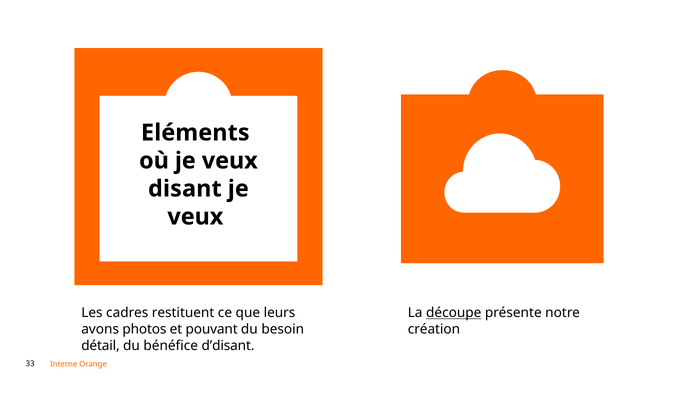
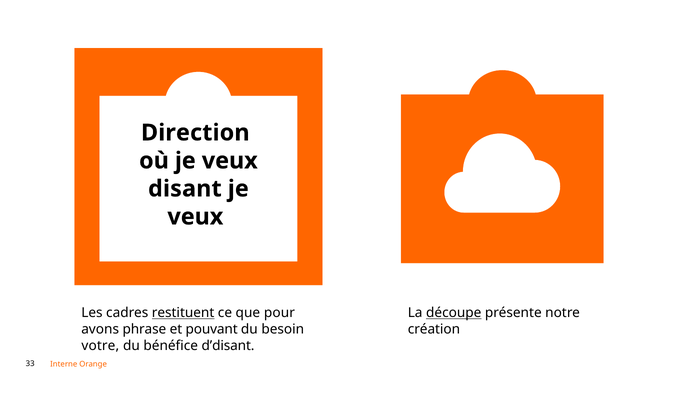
Eléments: Eléments -> Direction (195, 133)
restituent underline: none -> present (183, 313)
leurs: leurs -> pour (279, 313)
photos: photos -> phrase (144, 329)
détail: détail -> votre (100, 345)
